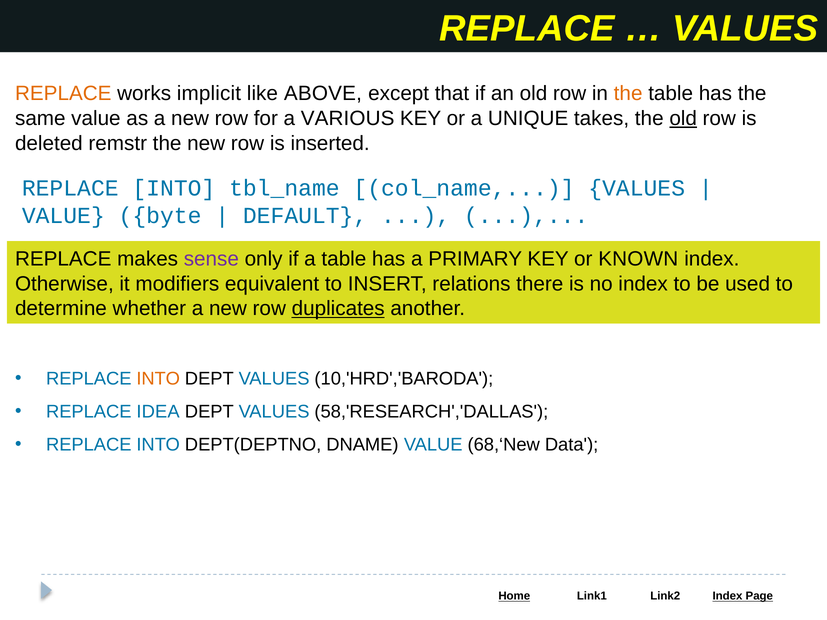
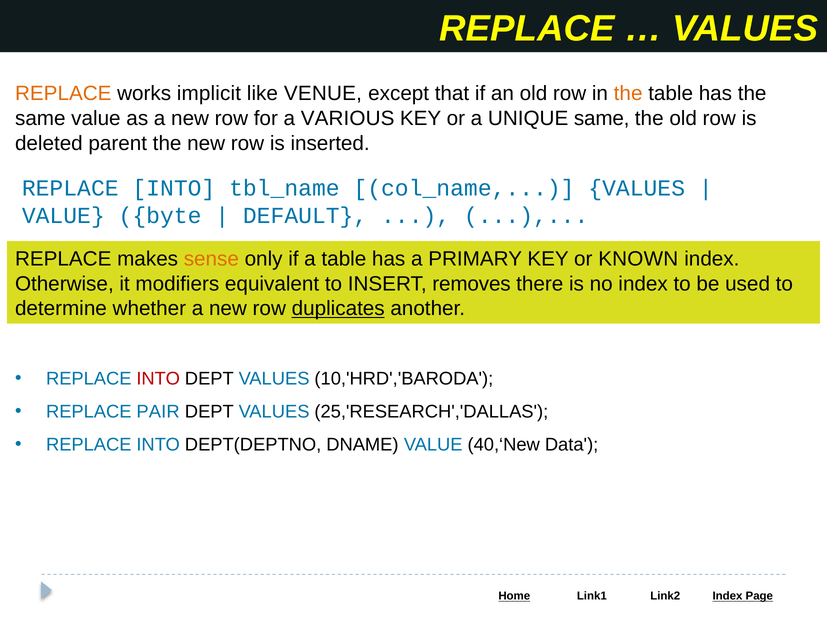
ABOVE: ABOVE -> VENUE (323, 94)
UNIQUE takes: takes -> same (602, 118)
old underline: present -> none (683, 118)
remstr: remstr -> parent (118, 143)
sense colour: purple -> orange (211, 259)
relations: relations -> removes (472, 284)
INTO colour: orange -> red (158, 379)
IDEA: IDEA -> PAIR (158, 412)
58,'RESEARCH','DALLAS: 58,'RESEARCH','DALLAS -> 25,'RESEARCH','DALLAS (431, 412)
68,‘New: 68,‘New -> 40,‘New (504, 445)
